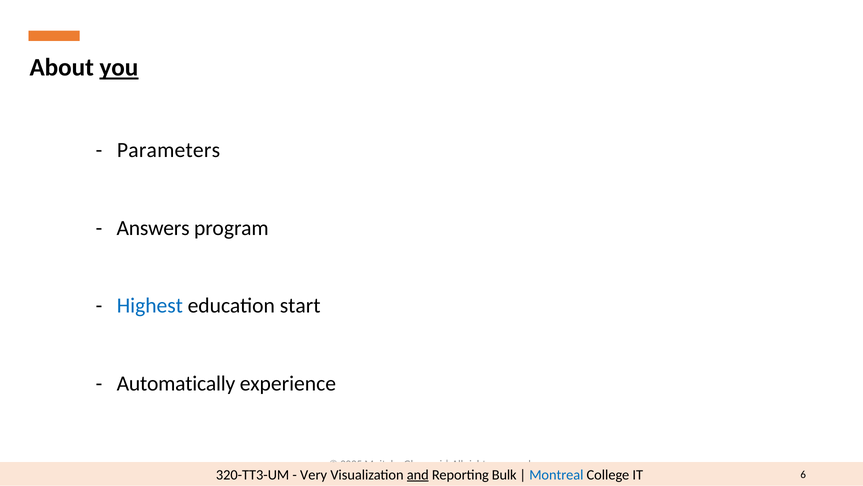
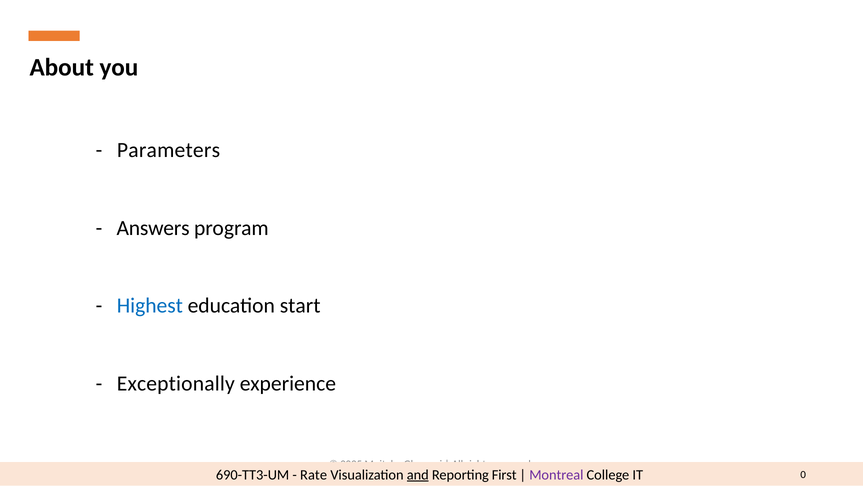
you underline: present -> none (119, 68)
Automatically: Automatically -> Exceptionally (176, 383)
320-TT3-UM: 320-TT3-UM -> 690-TT3-UM (253, 474)
Very: Very -> Rate (314, 474)
Bulk: Bulk -> First (504, 474)
Montreal colour: blue -> purple (556, 474)
6: 6 -> 0 (803, 474)
